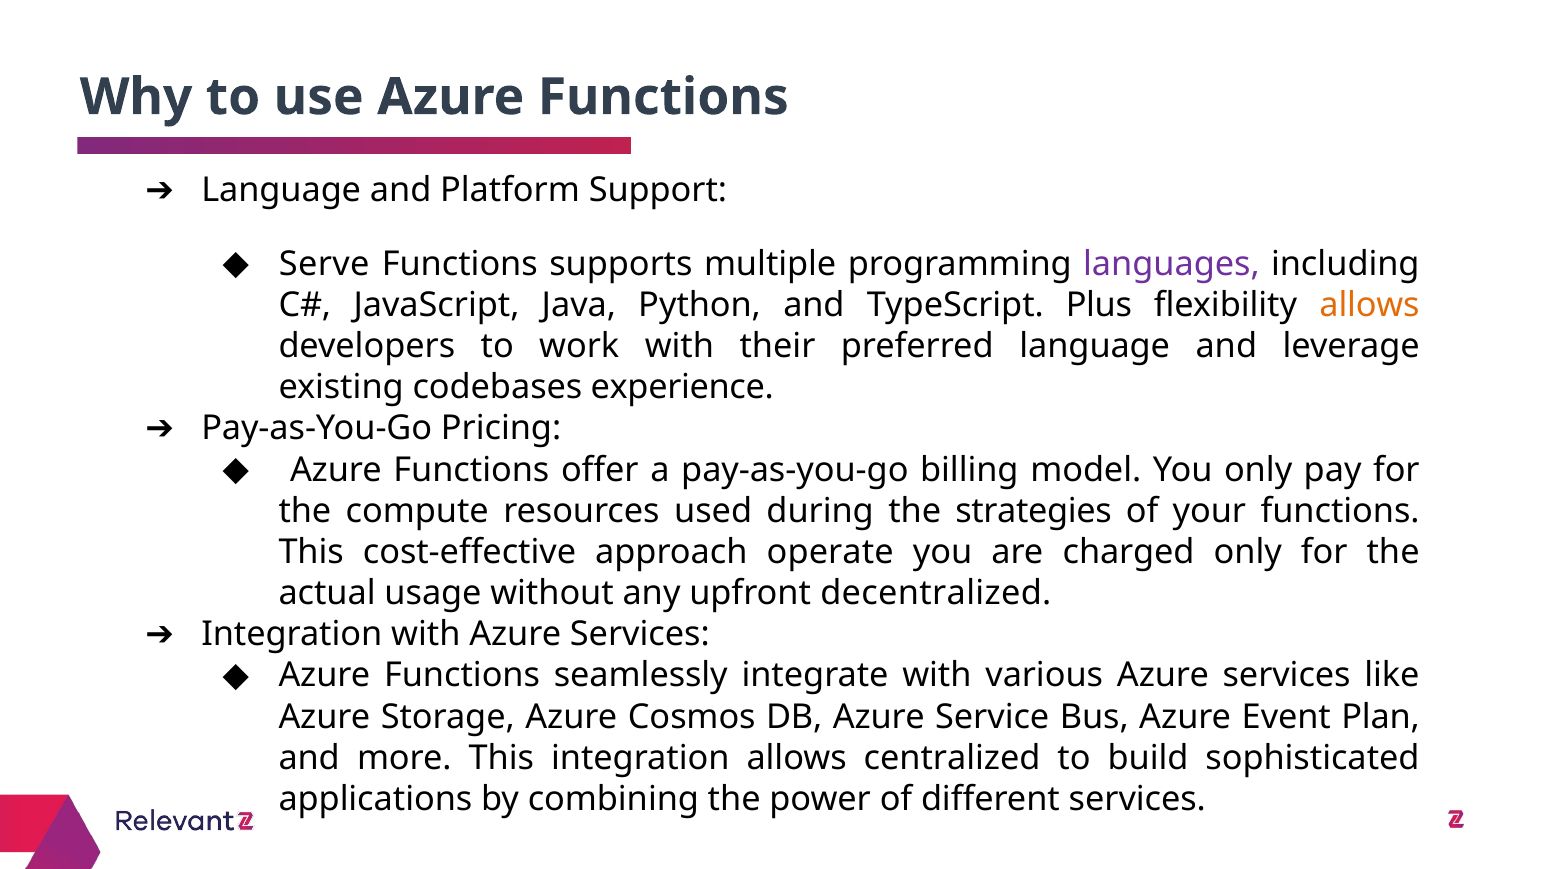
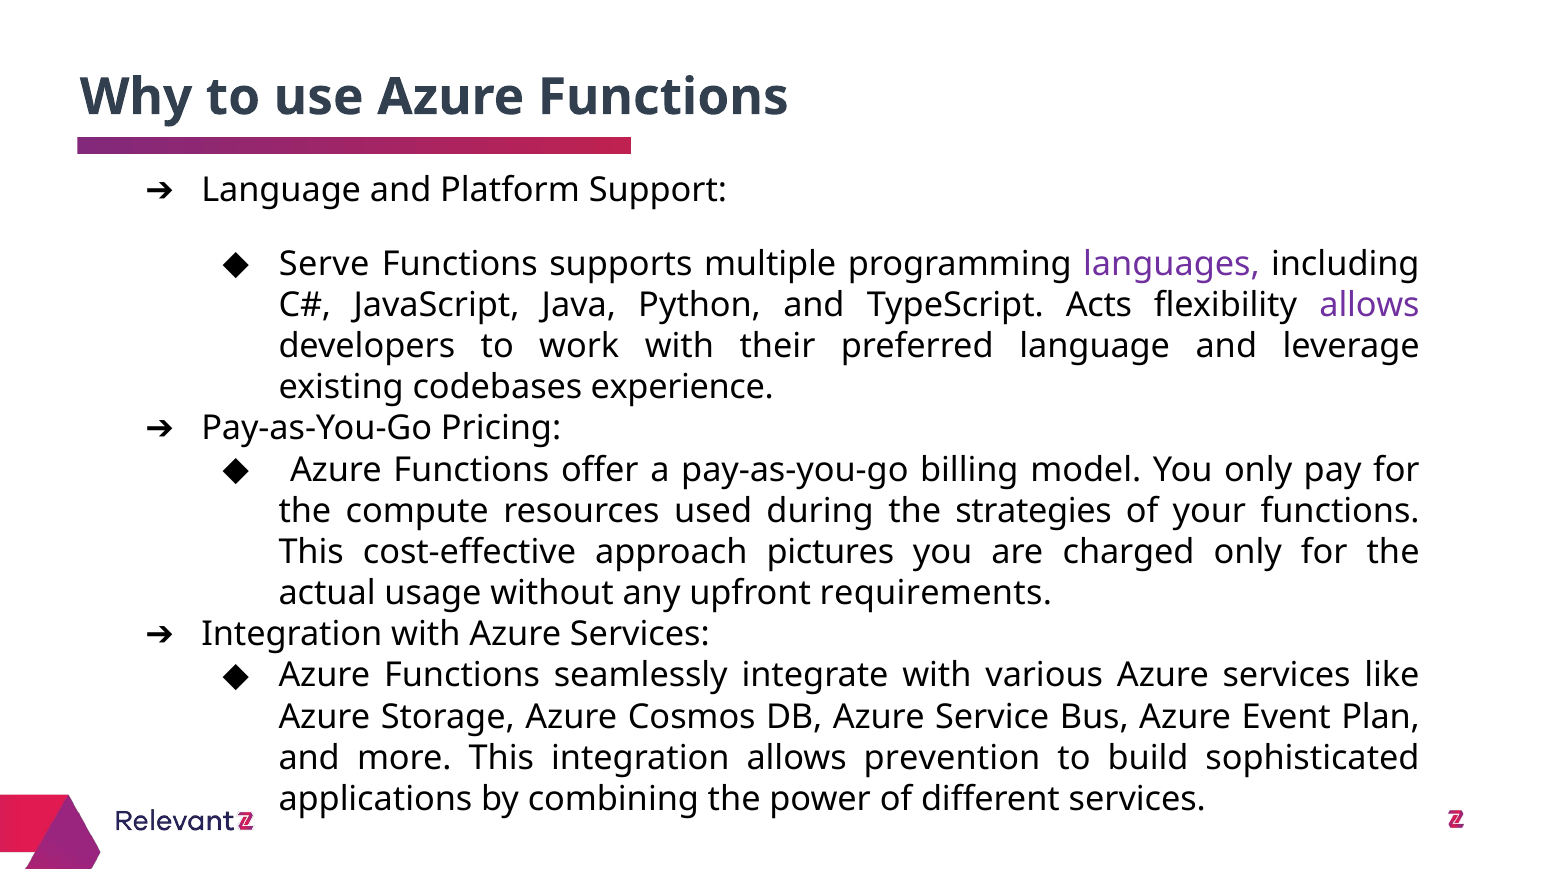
Plus: Plus -> Acts (1099, 305)
allows colour: orange -> purple (1370, 305)
operate: operate -> pictures (830, 552)
decentralized: decentralized -> requirements (936, 593)
centralized: centralized -> prevention (952, 758)
